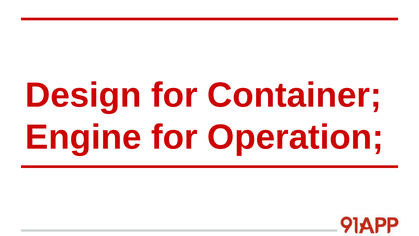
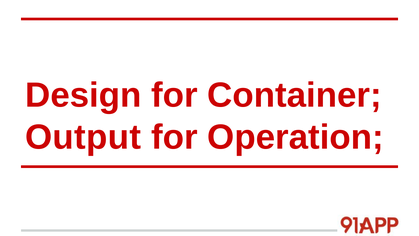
Engine: Engine -> Output (83, 137)
